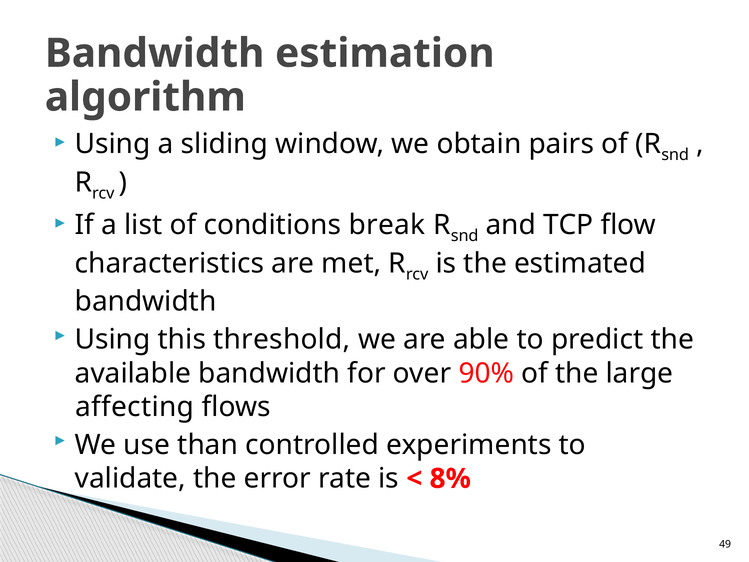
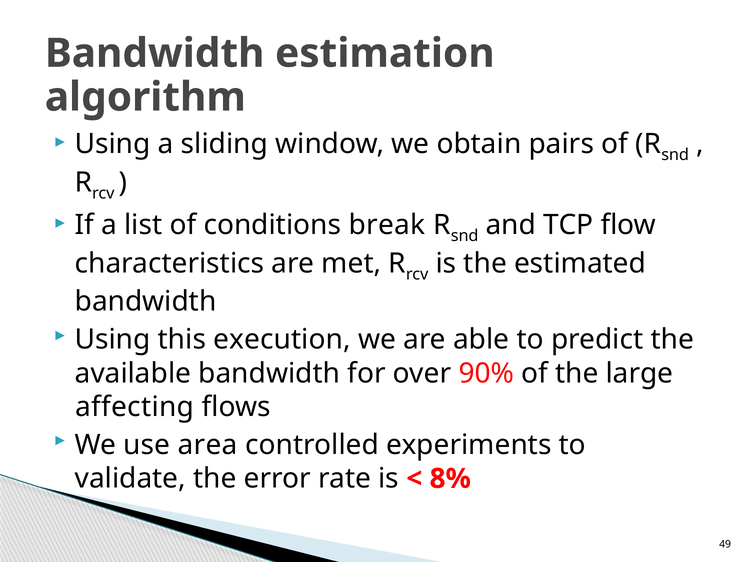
threshold: threshold -> execution (282, 339)
than: than -> area (208, 445)
